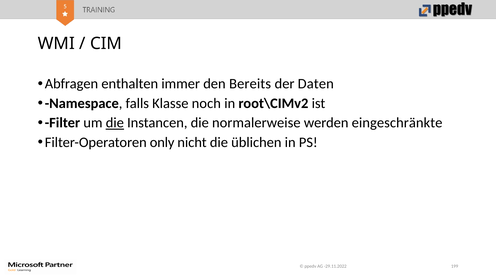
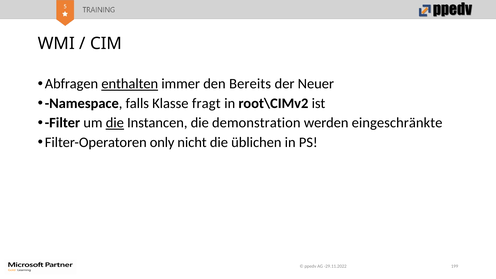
enthalten underline: none -> present (130, 84)
Daten: Daten -> Neuer (316, 84)
noch: noch -> fragt (206, 103)
normalerweise: normalerweise -> demonstration (256, 123)
